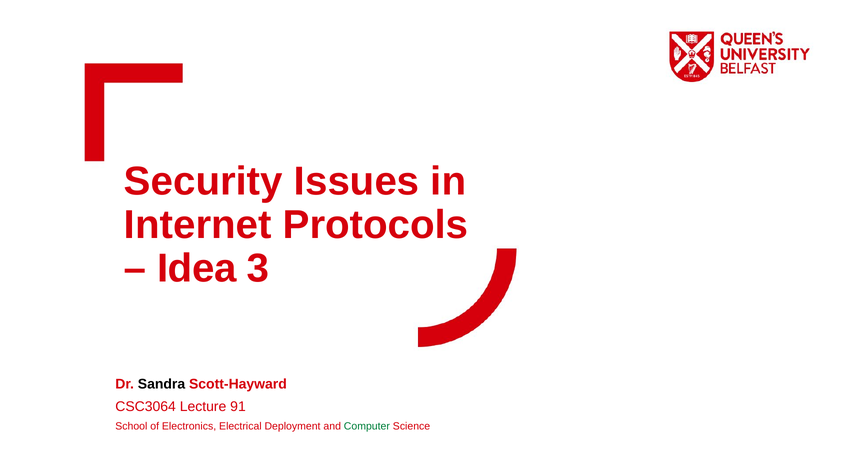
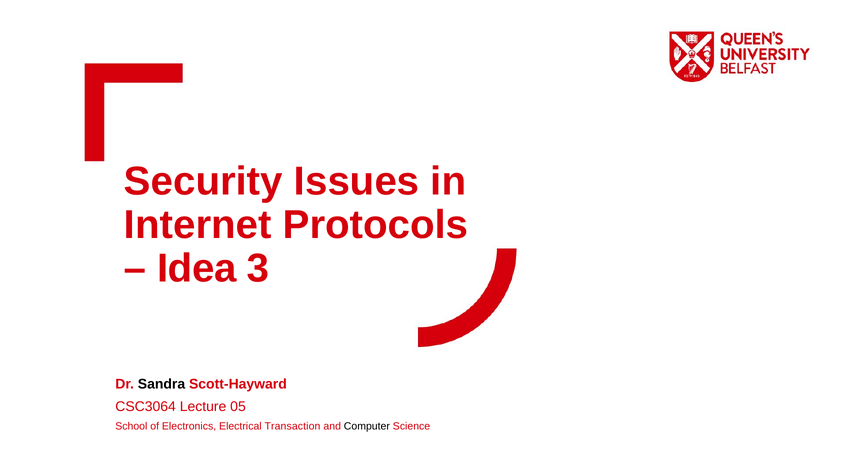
91: 91 -> 05 (238, 406)
Deployment: Deployment -> Transaction (292, 426)
Computer colour: green -> black (367, 426)
